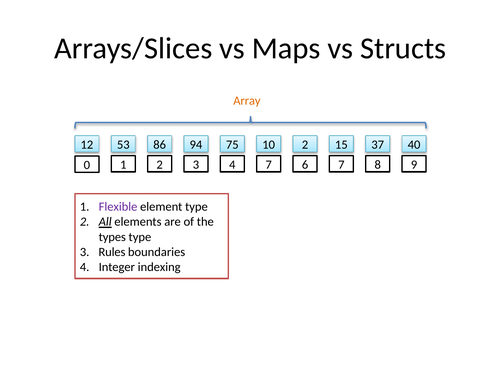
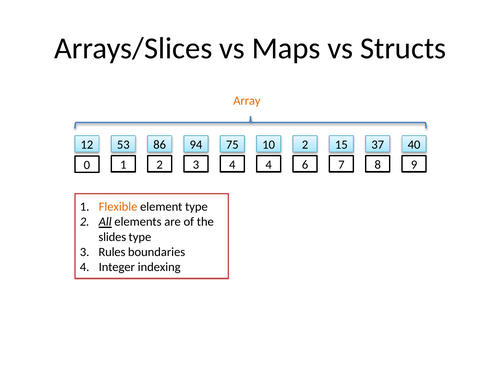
4 7: 7 -> 4 (269, 165)
Flexible colour: purple -> orange (118, 207)
types: types -> slides (112, 237)
